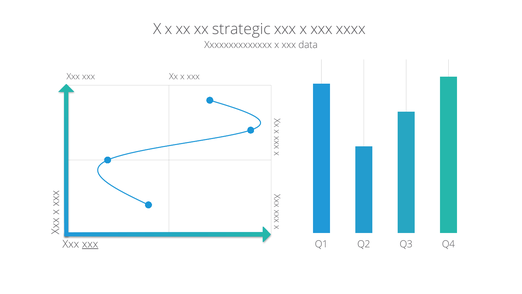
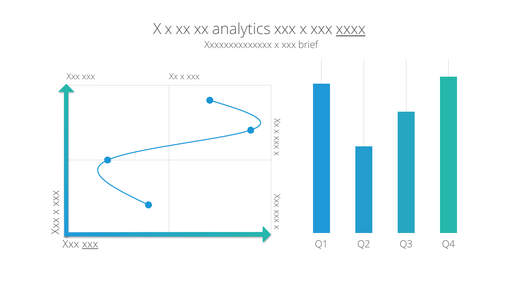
strategic: strategic -> analytics (241, 29)
xxxx underline: none -> present (351, 29)
data: data -> brief (308, 45)
